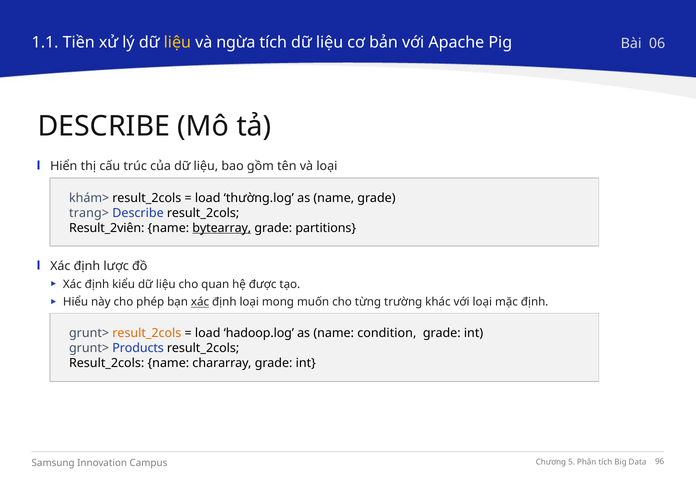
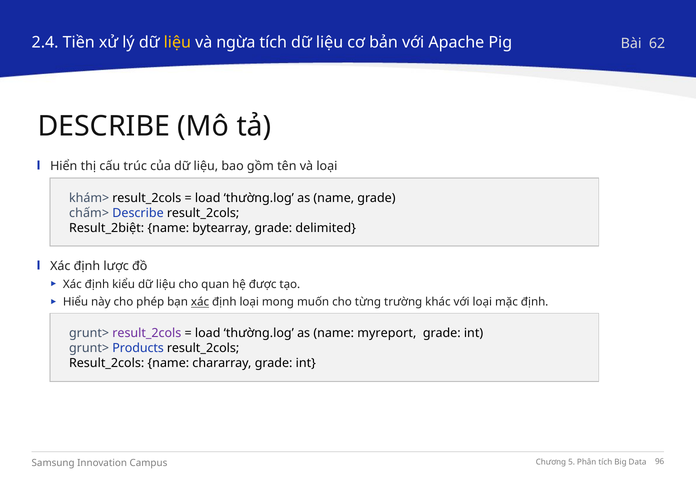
1.1: 1.1 -> 2.4 (45, 42)
06: 06 -> 62 (657, 43)
trang>: trang> -> chấm> (89, 213)
Result_2viên: Result_2viên -> Result_2biệt (107, 228)
bytearray underline: present -> none (222, 228)
partitions: partitions -> delimited (326, 228)
result_2cols colour: orange -> purple (147, 333)
hadoop.log: hadoop.log -> thường.log (259, 333)
condition: condition -> myreport (387, 333)
